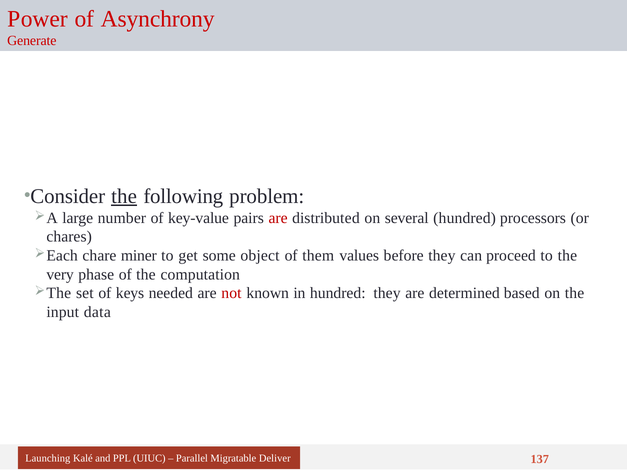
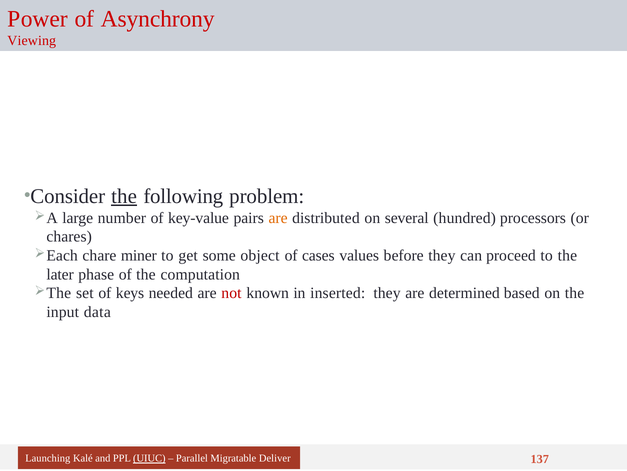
Generate: Generate -> Viewing (32, 41)
are colour: red -> orange (278, 218)
them: them -> cases (318, 255)
very: very -> later (60, 274)
in hundred: hundred -> inserted (338, 293)
UIUC underline: none -> present (149, 458)
